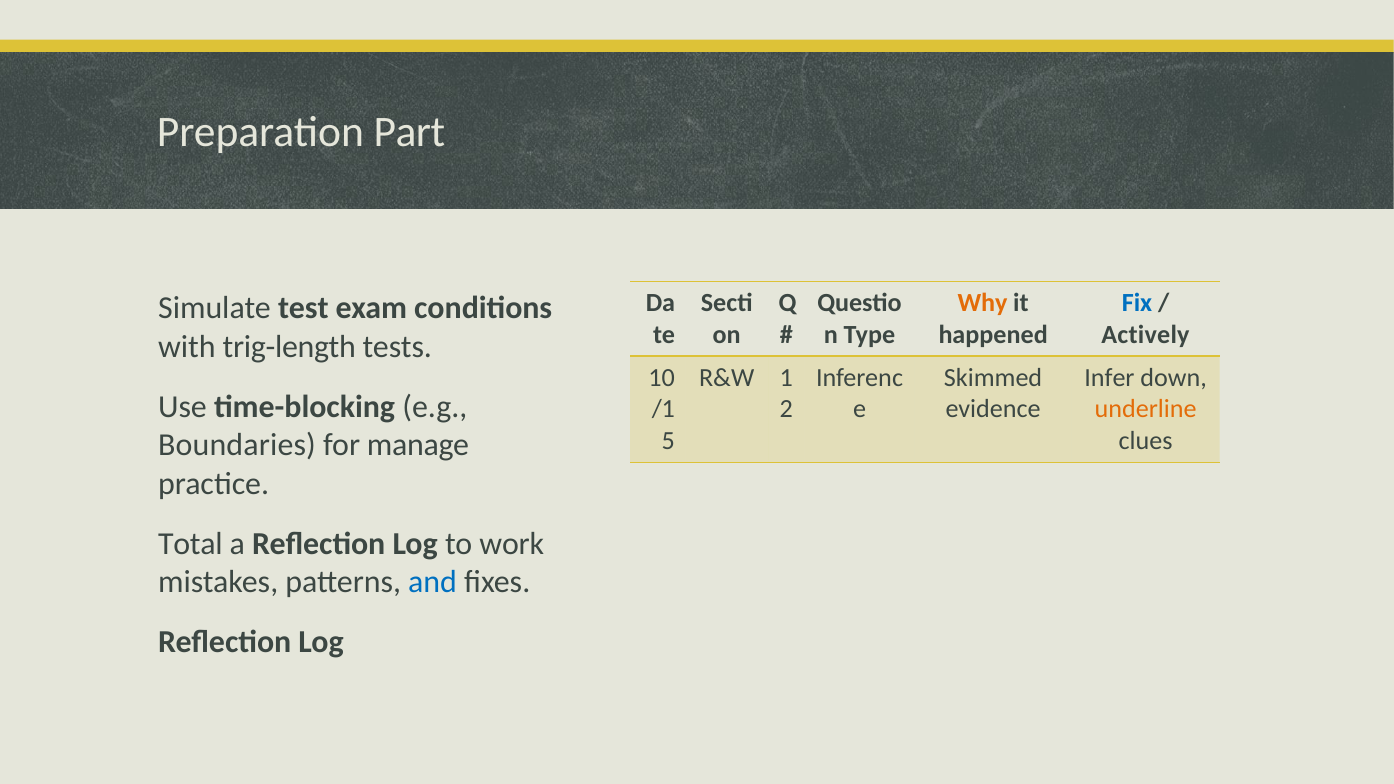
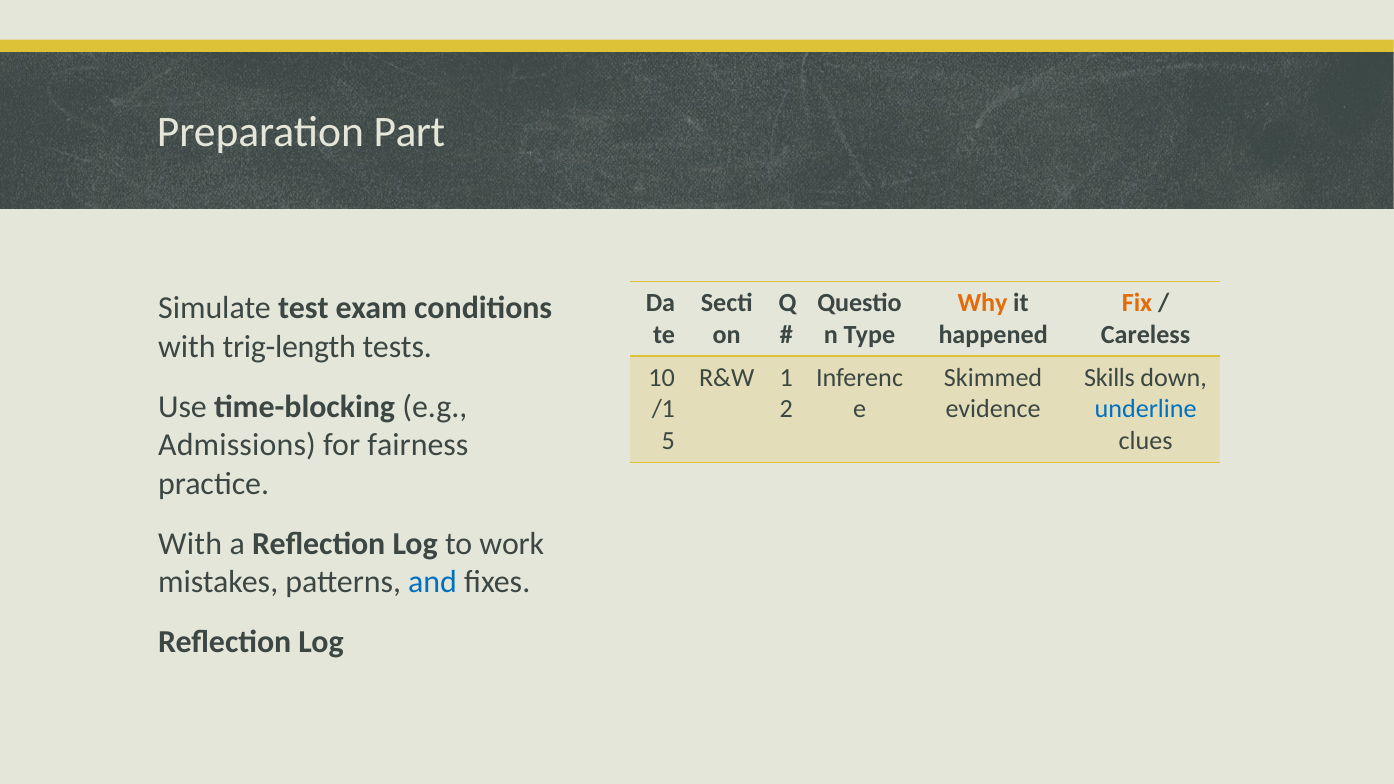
Fix colour: blue -> orange (1137, 303)
Actively: Actively -> Careless (1146, 335)
Infer: Infer -> Skills (1110, 378)
underline colour: orange -> blue (1146, 409)
Boundaries: Boundaries -> Admissions (237, 445)
manage: manage -> fairness (418, 445)
Total: Total -> With (190, 544)
